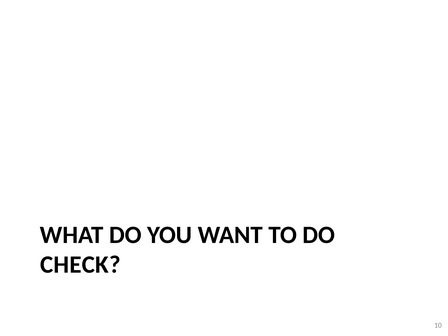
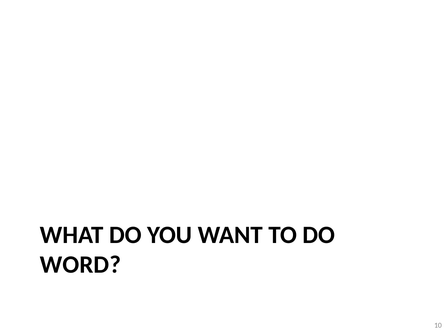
CHECK: CHECK -> WORD (80, 265)
